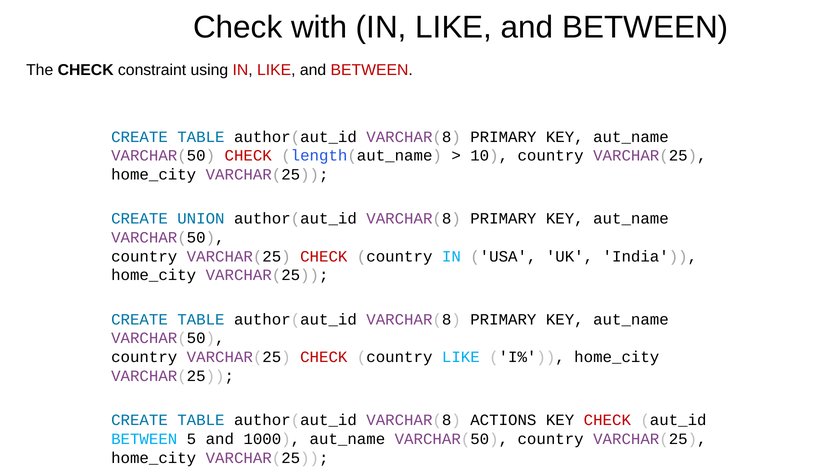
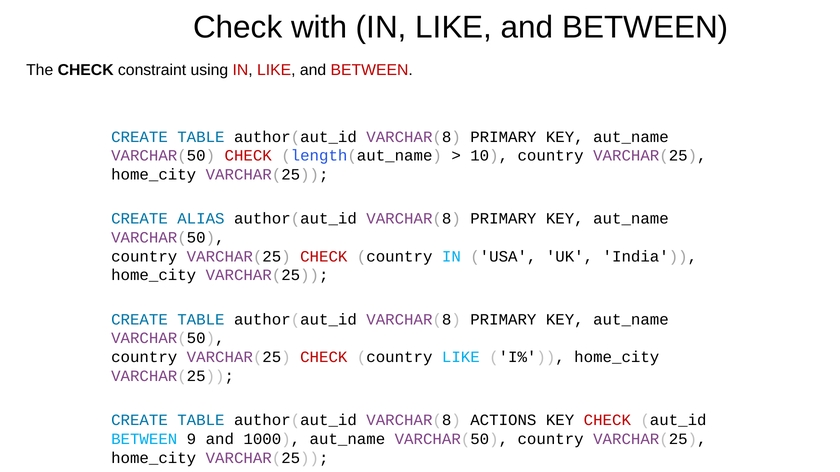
UNION: UNION -> ALIAS (201, 219)
5: 5 -> 9 (191, 439)
